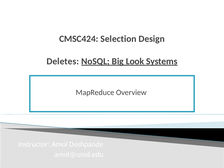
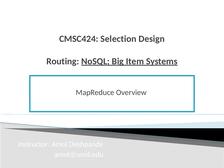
Deletes: Deletes -> Routing (63, 61)
Look: Look -> Item (135, 61)
